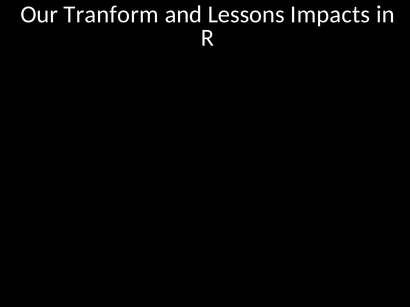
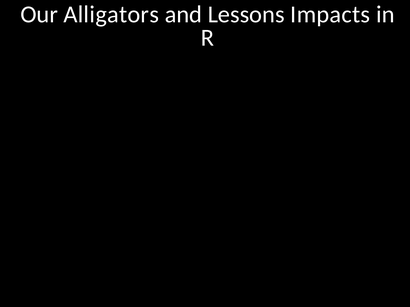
Tranform: Tranform -> Alligators (111, 14)
